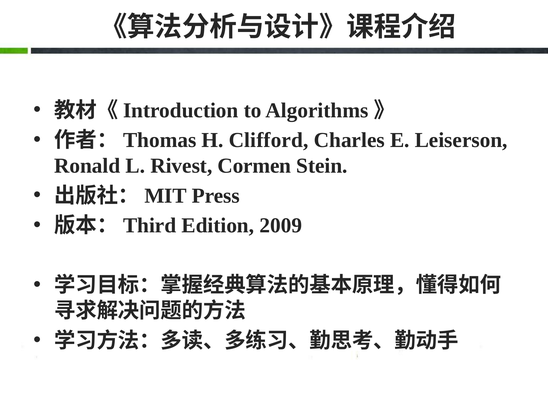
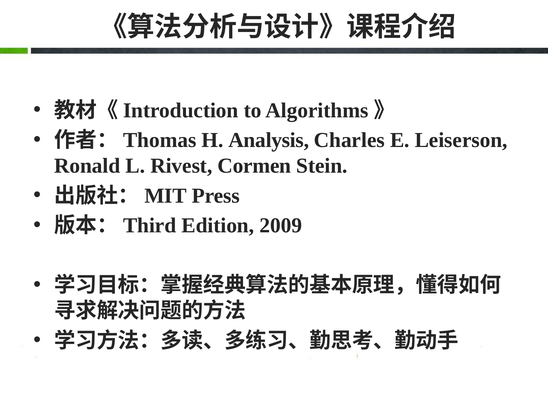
Clifford: Clifford -> Analysis (269, 140)
